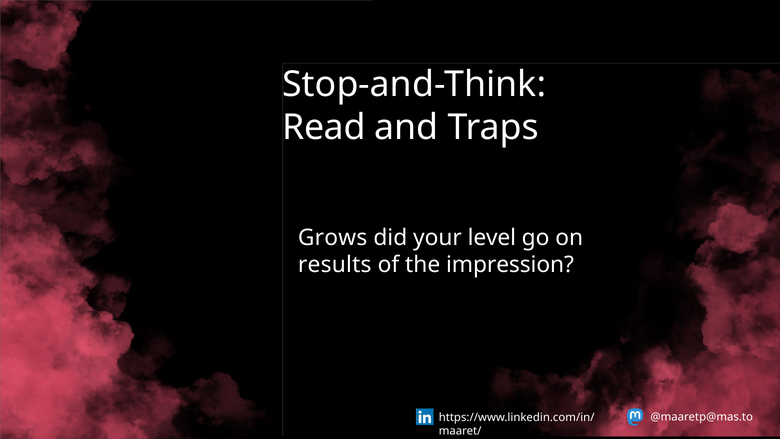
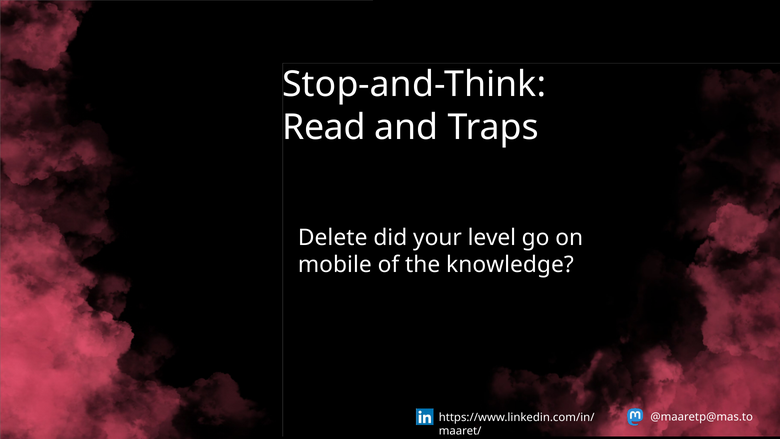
Grows: Grows -> Delete (333, 237)
results: results -> mobile (335, 265)
impression: impression -> knowledge (510, 265)
